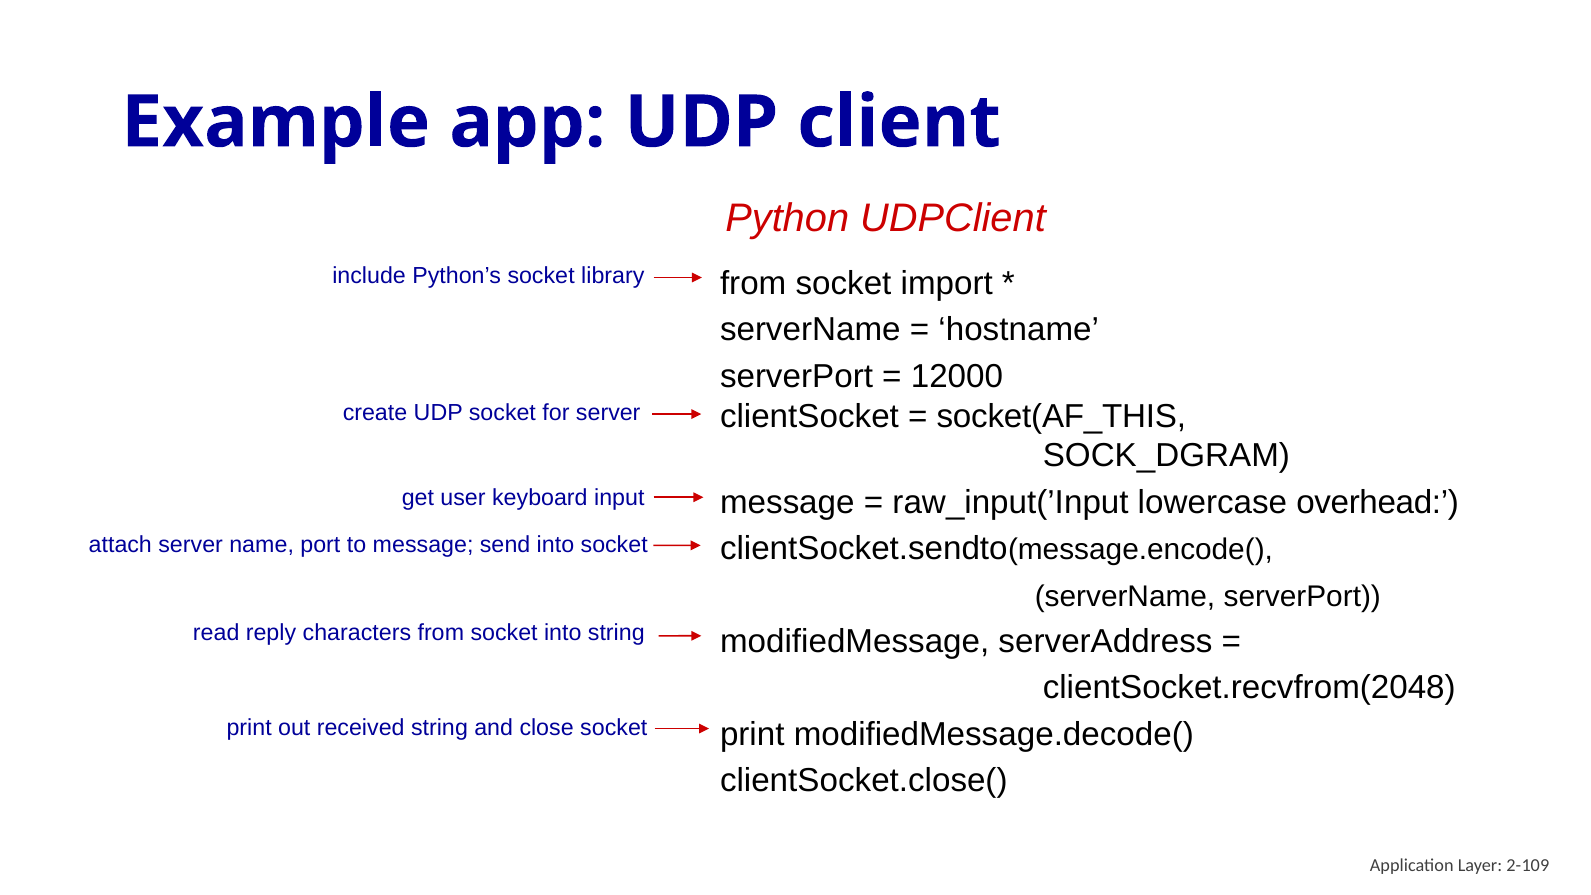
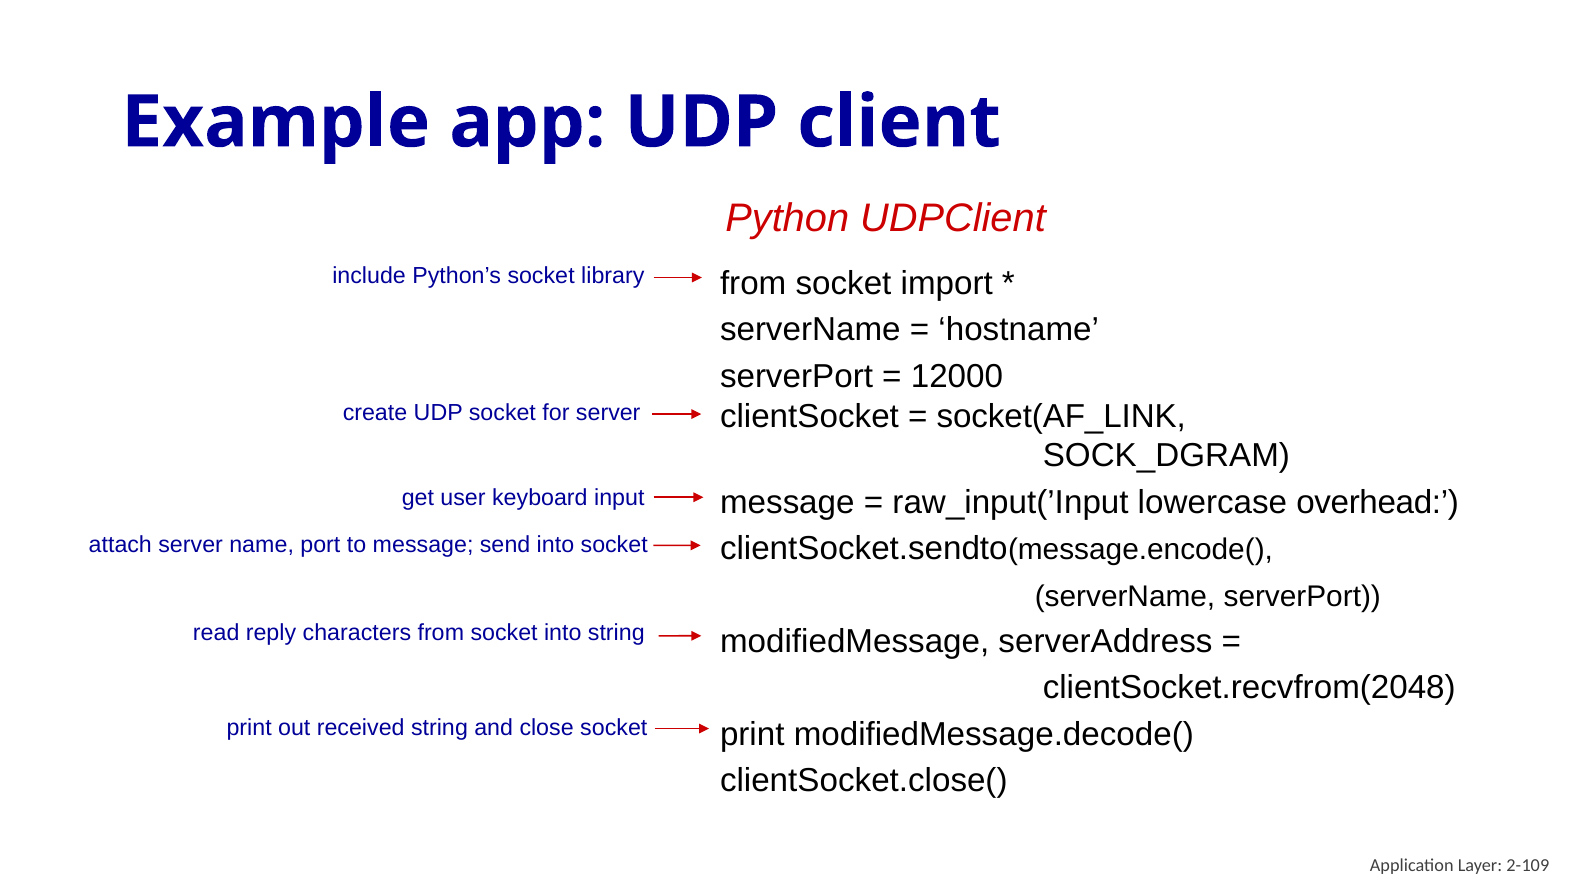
socket(AF_THIS: socket(AF_THIS -> socket(AF_LINK (1061, 416)
